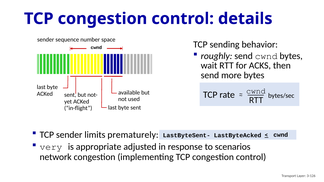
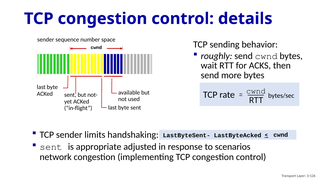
prematurely: prematurely -> handshaking (133, 135)
very: very -> sent (51, 147)
